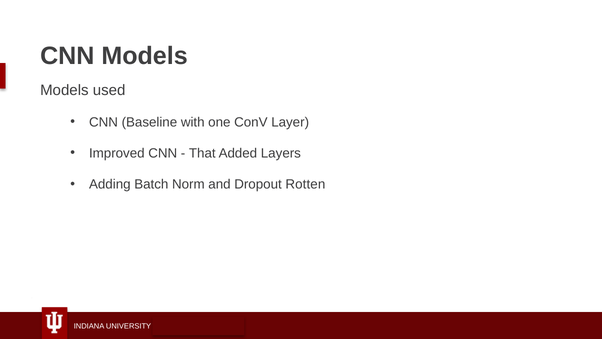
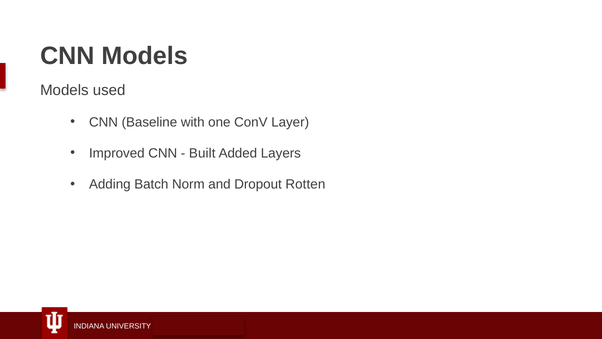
That: That -> Built (202, 153)
